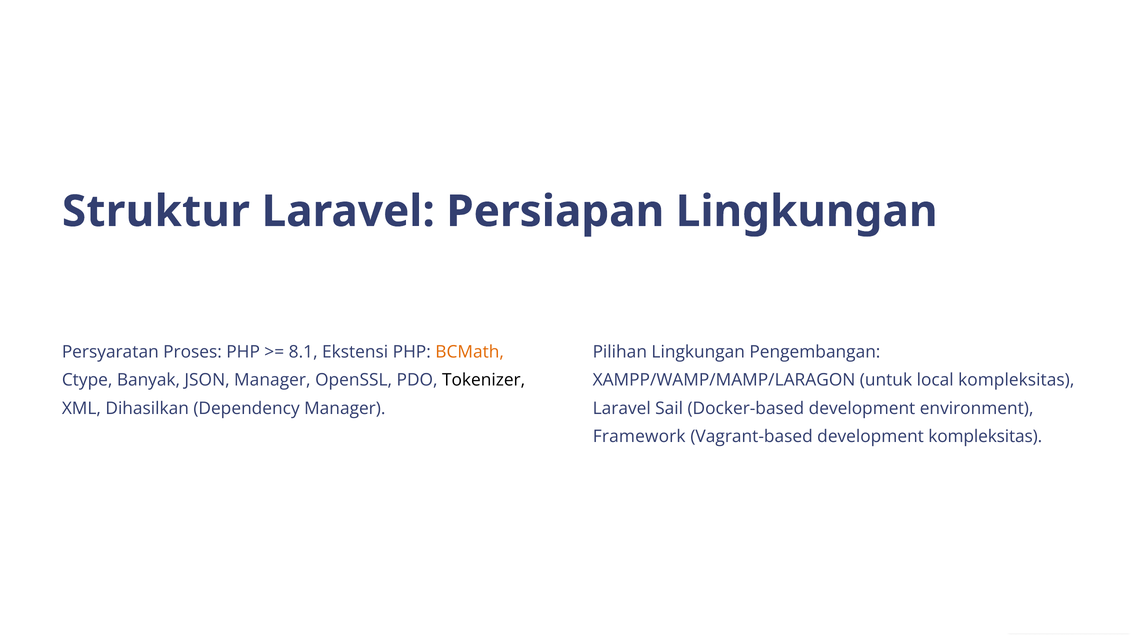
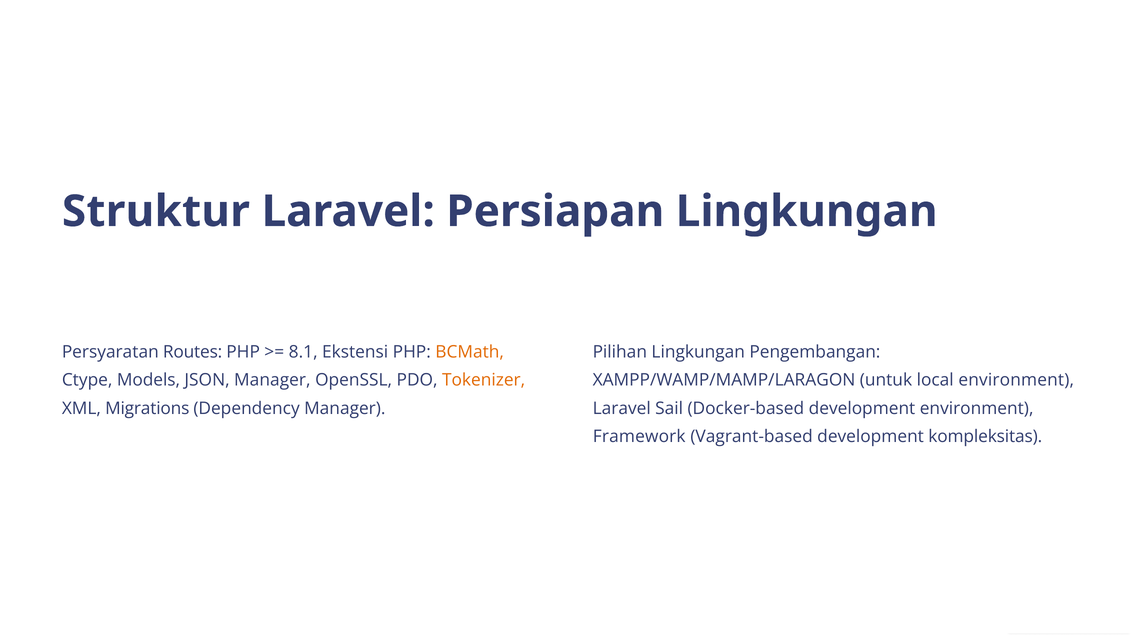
Proses: Proses -> Routes (193, 352)
Banyak: Banyak -> Models (148, 380)
Tokenizer colour: black -> orange (484, 380)
local kompleksitas: kompleksitas -> environment (1016, 380)
Dihasilkan: Dihasilkan -> Migrations (147, 408)
